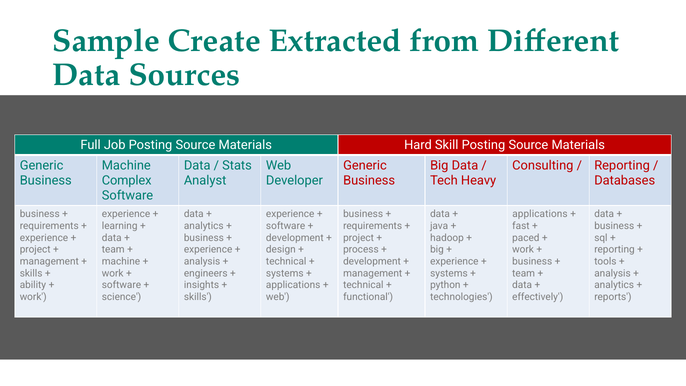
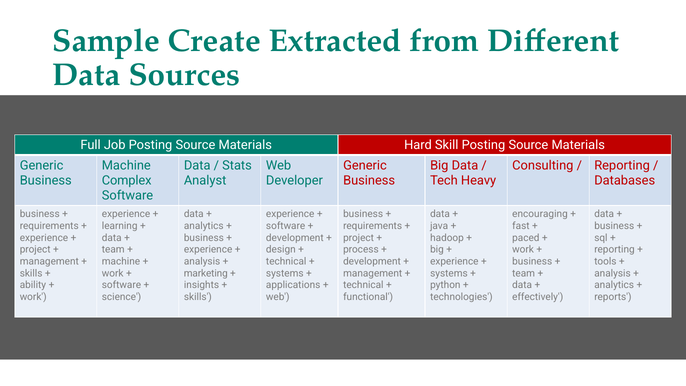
applications: applications -> encouraging (540, 214)
engineers: engineers -> marketing (206, 273)
